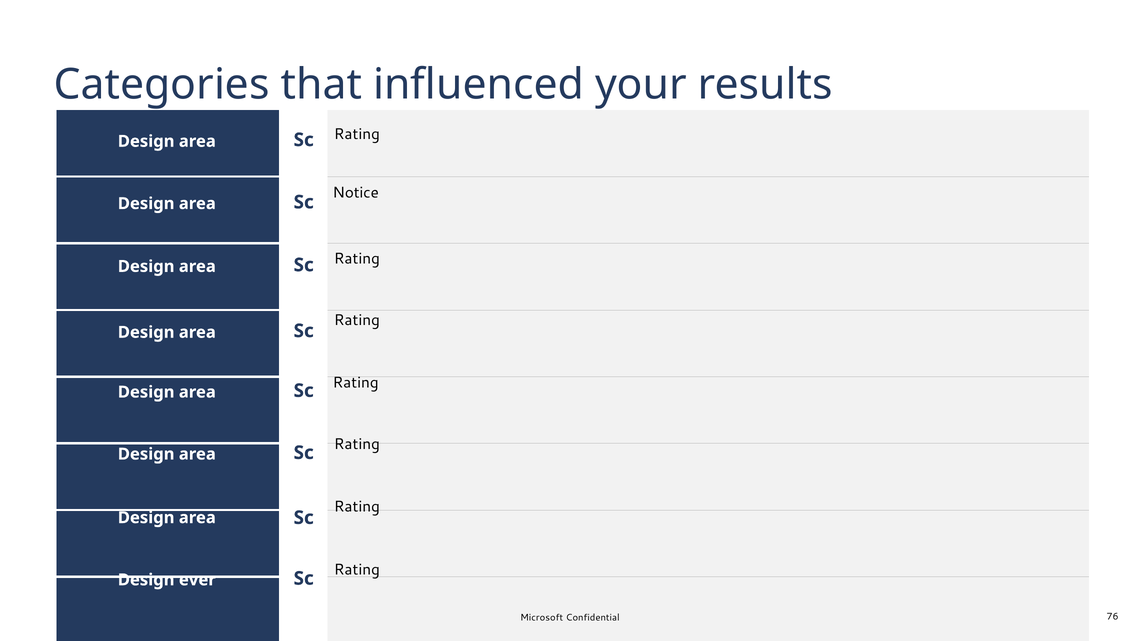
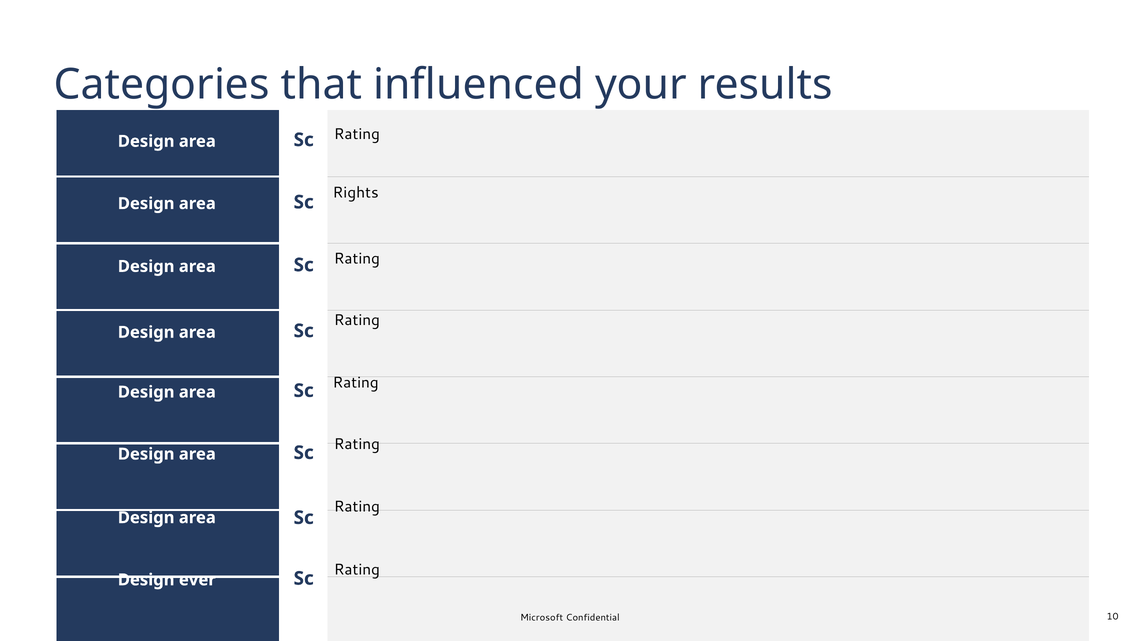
Notice: Notice -> Rights (356, 193)
76: 76 -> 10 (1113, 617)
